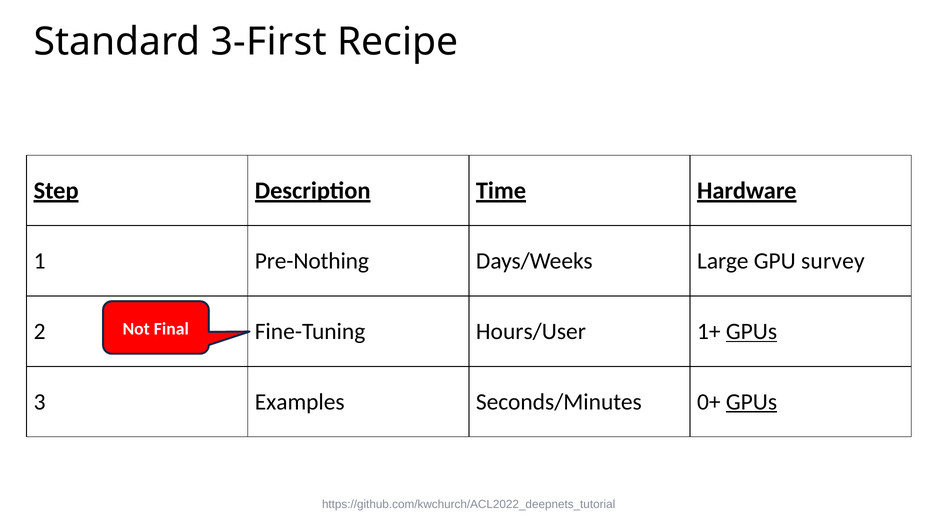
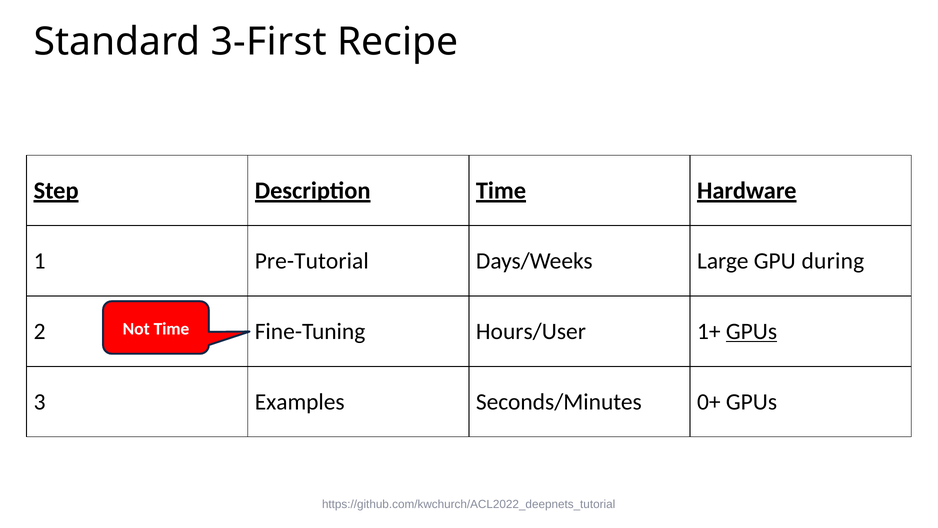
Pre-Nothing: Pre-Nothing -> Pre-Tutorial (312, 261)
survey: survey -> during (833, 261)
Not Final: Final -> Time (171, 328)
GPUs underline: present -> none (752, 401)
